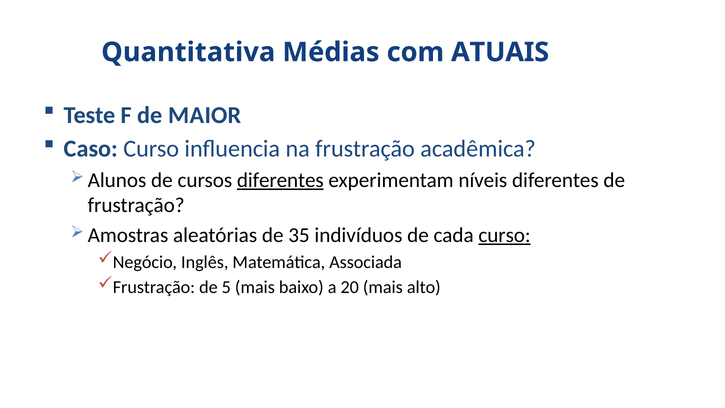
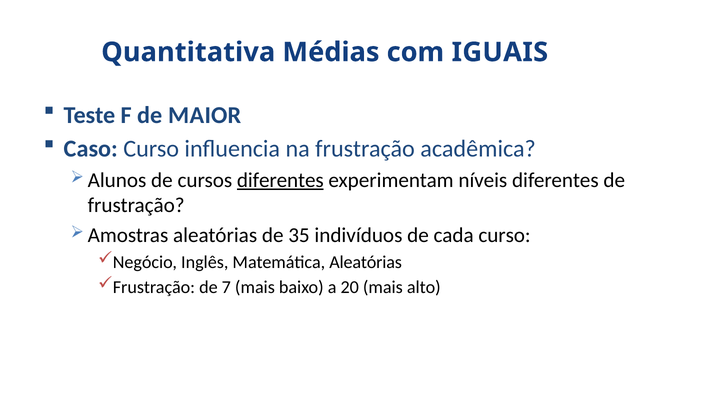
ATUAIS: ATUAIS -> IGUAIS (500, 52)
curso underline: present -> none (505, 235)
Matemática Associada: Associada -> Aleatórias (366, 262)
5: 5 -> 7 (226, 287)
